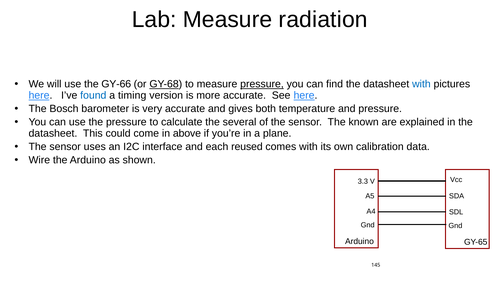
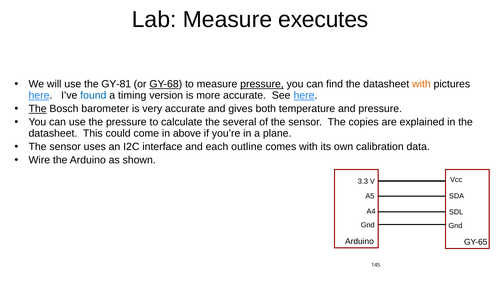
radiation: radiation -> executes (323, 20)
GY-66: GY-66 -> GY-81 (116, 84)
with colour: blue -> orange (421, 84)
The underline: none -> present (38, 109)
known: known -> copies (364, 122)
reused: reused -> outline (247, 147)
